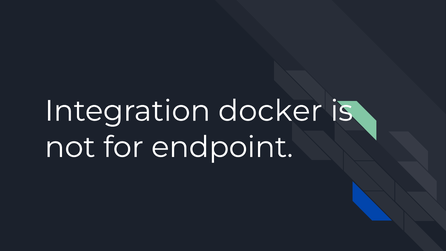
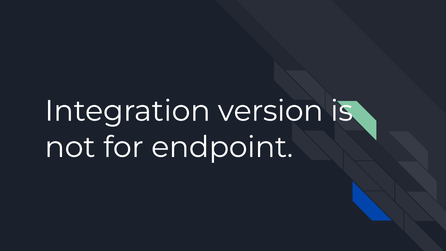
docker: docker -> version (271, 111)
